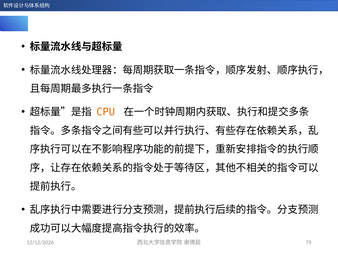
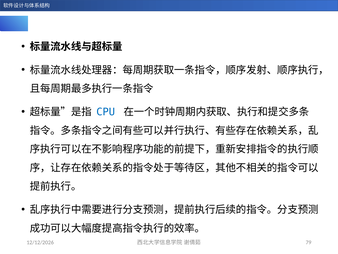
CPU colour: orange -> blue (106, 112)
